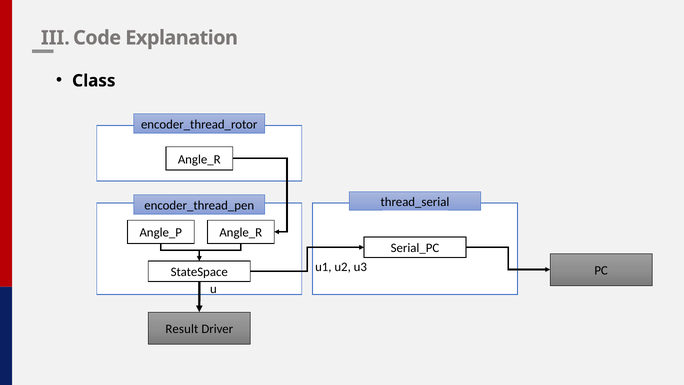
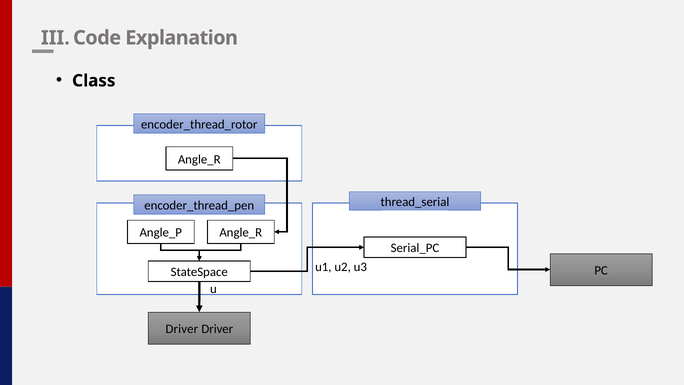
Result: Result -> Driver (182, 329)
